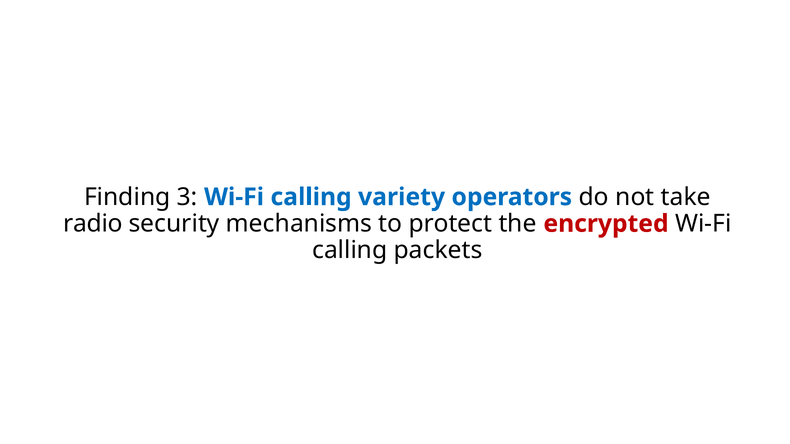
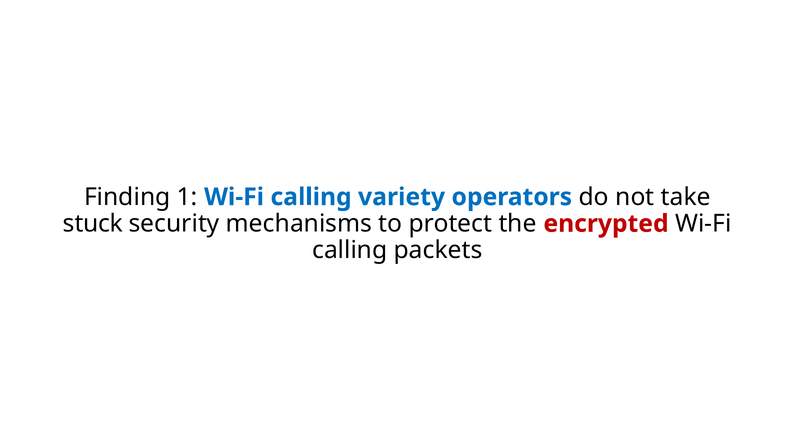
3: 3 -> 1 (187, 197)
radio: radio -> stuck (93, 224)
